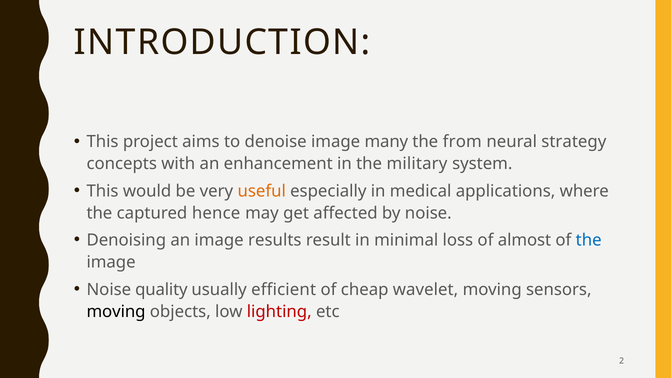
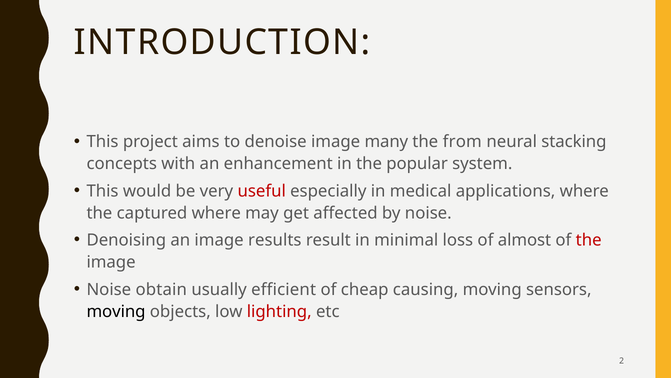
strategy: strategy -> stacking (574, 142)
military: military -> popular (417, 164)
useful colour: orange -> red (262, 191)
captured hence: hence -> where (216, 213)
the colour: blue -> red (589, 240)
quality: quality -> obtain (161, 289)
wavelet: wavelet -> causing (426, 289)
